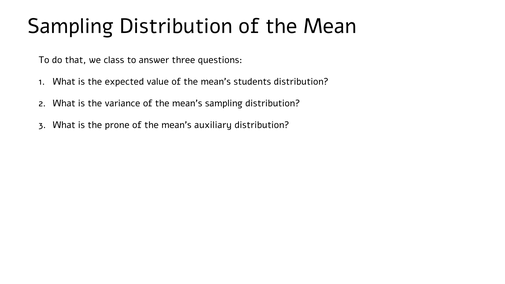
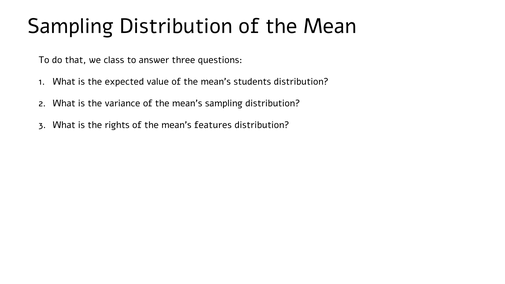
prone: prone -> rights (117, 125)
auxiliary: auxiliary -> features (213, 125)
